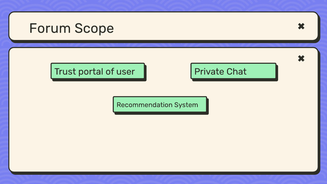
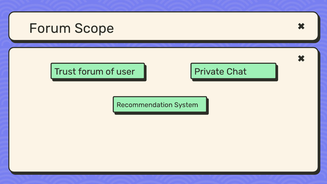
Trust portal: portal -> forum (91, 72)
